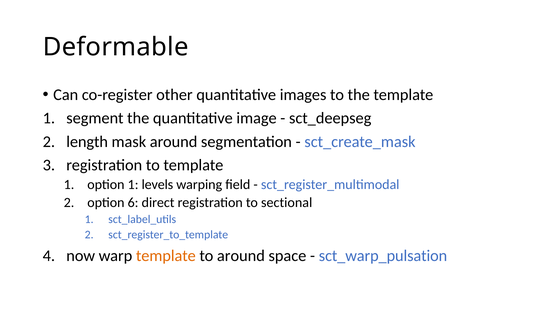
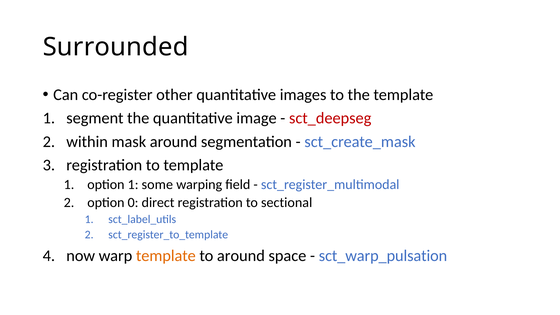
Deformable: Deformable -> Surrounded (116, 47)
sct_deepseg colour: black -> red (330, 118)
length: length -> within (87, 142)
levels: levels -> some (157, 184)
6: 6 -> 0 (133, 202)
